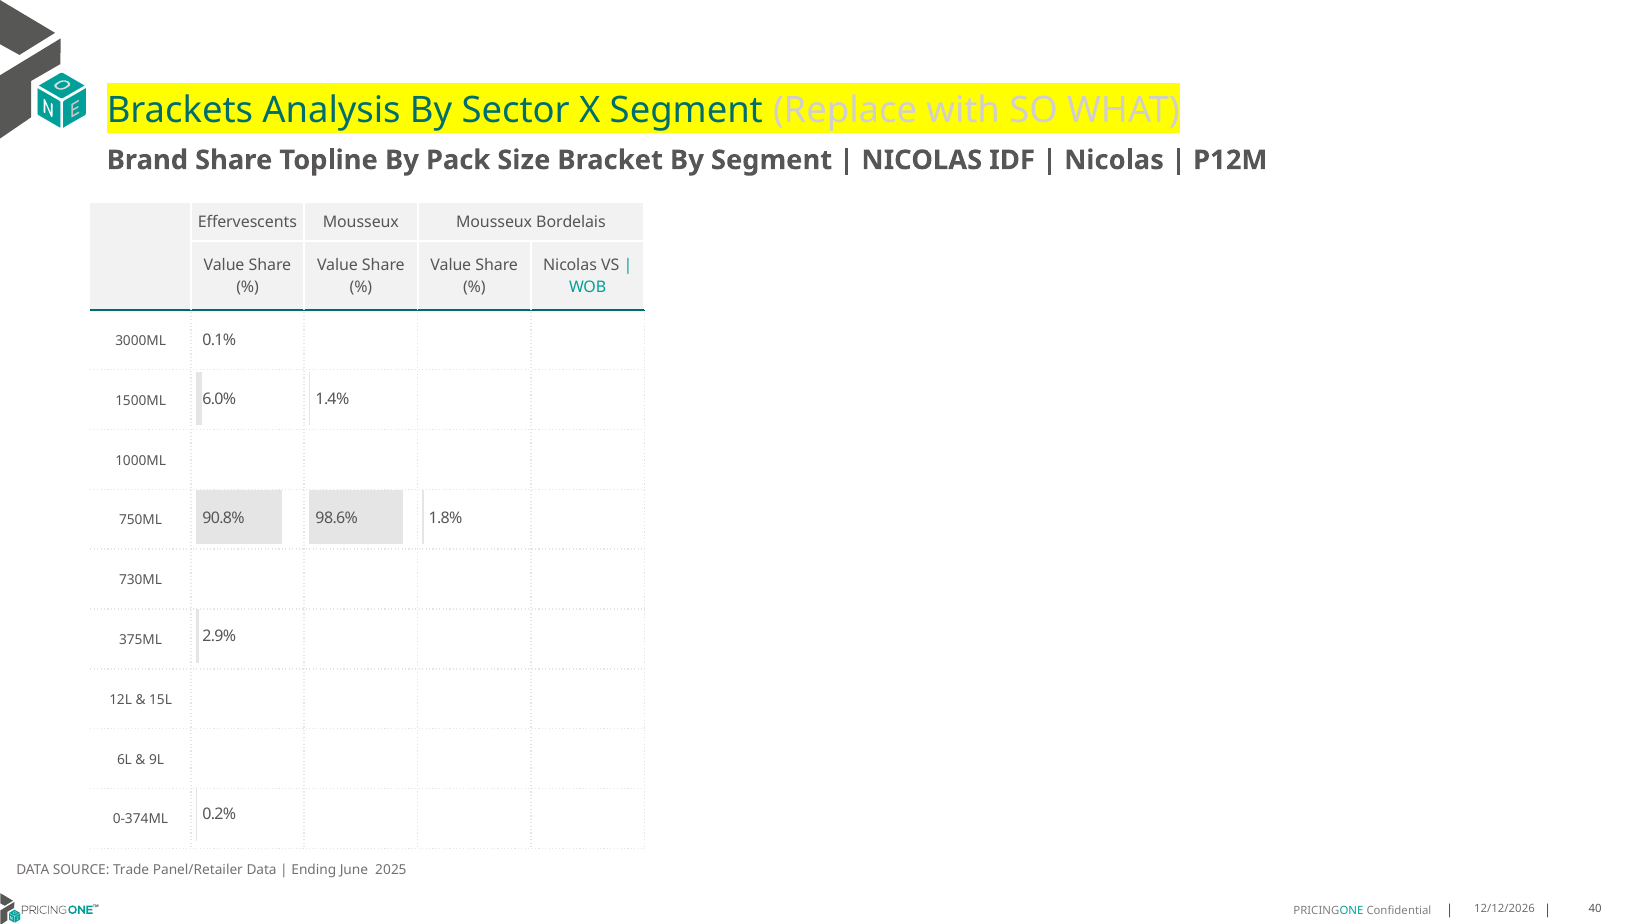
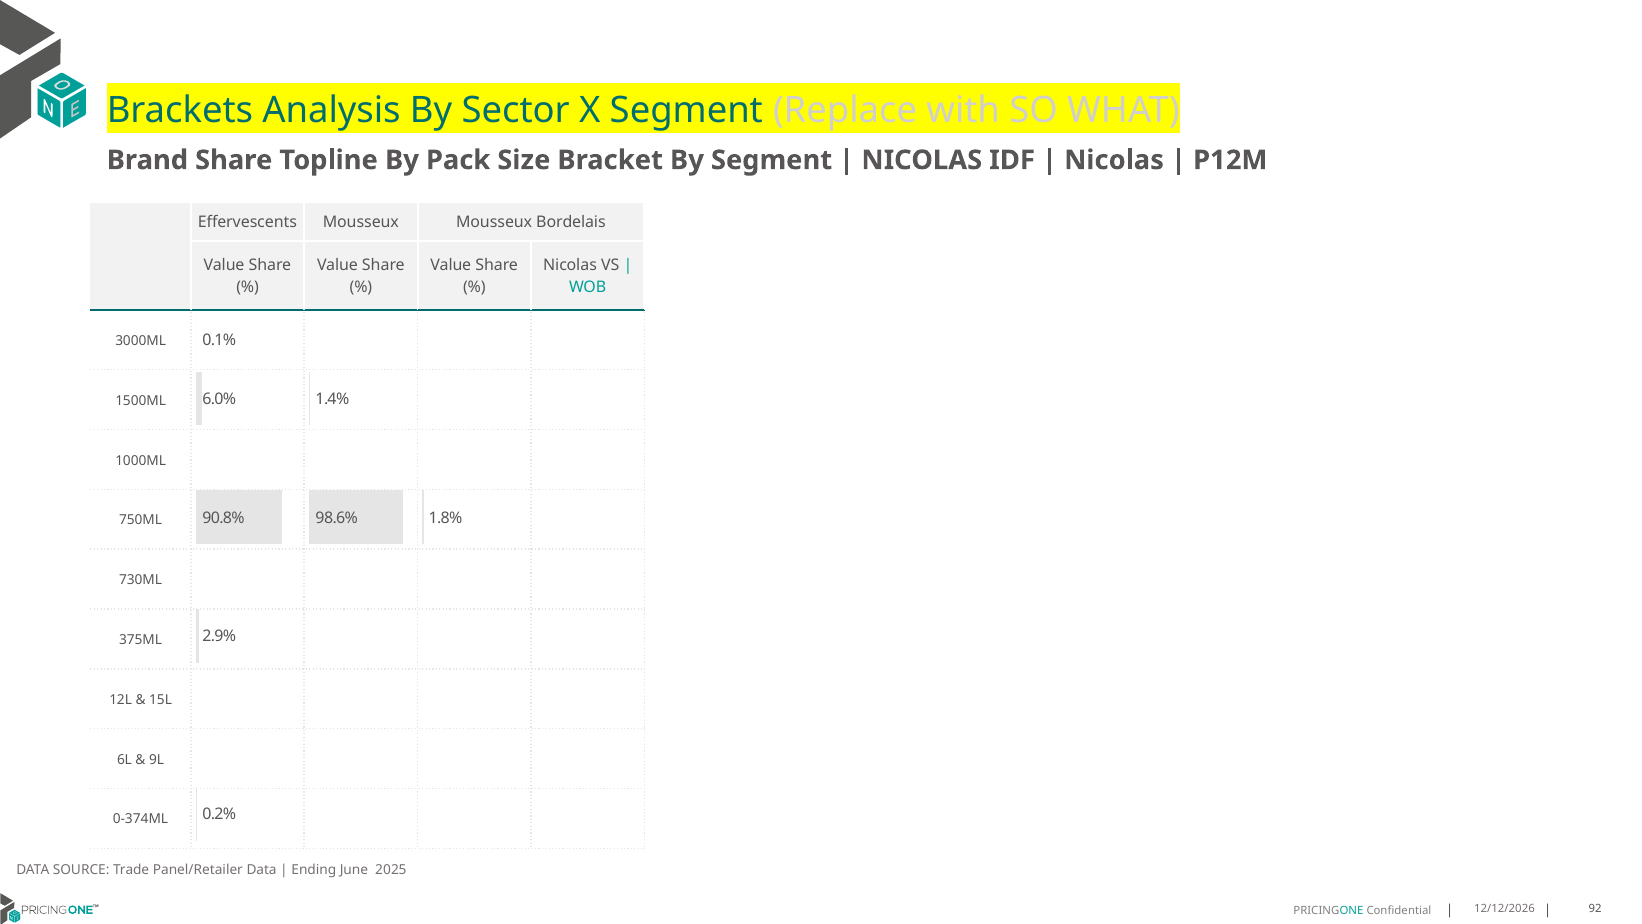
40: 40 -> 92 (1595, 908)
